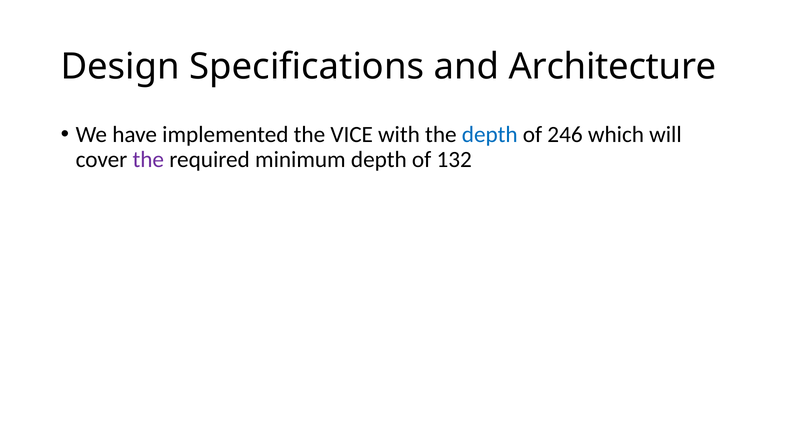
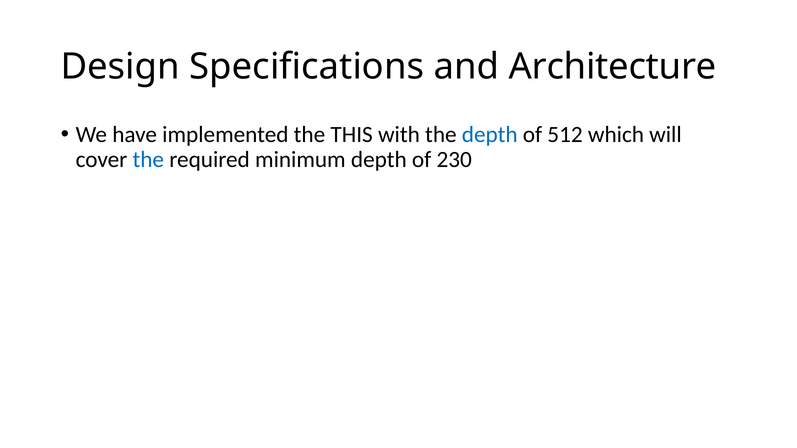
VICE: VICE -> THIS (352, 135)
246: 246 -> 512 (565, 135)
the colour: purple -> blue (148, 160)
132: 132 -> 230 (454, 160)
